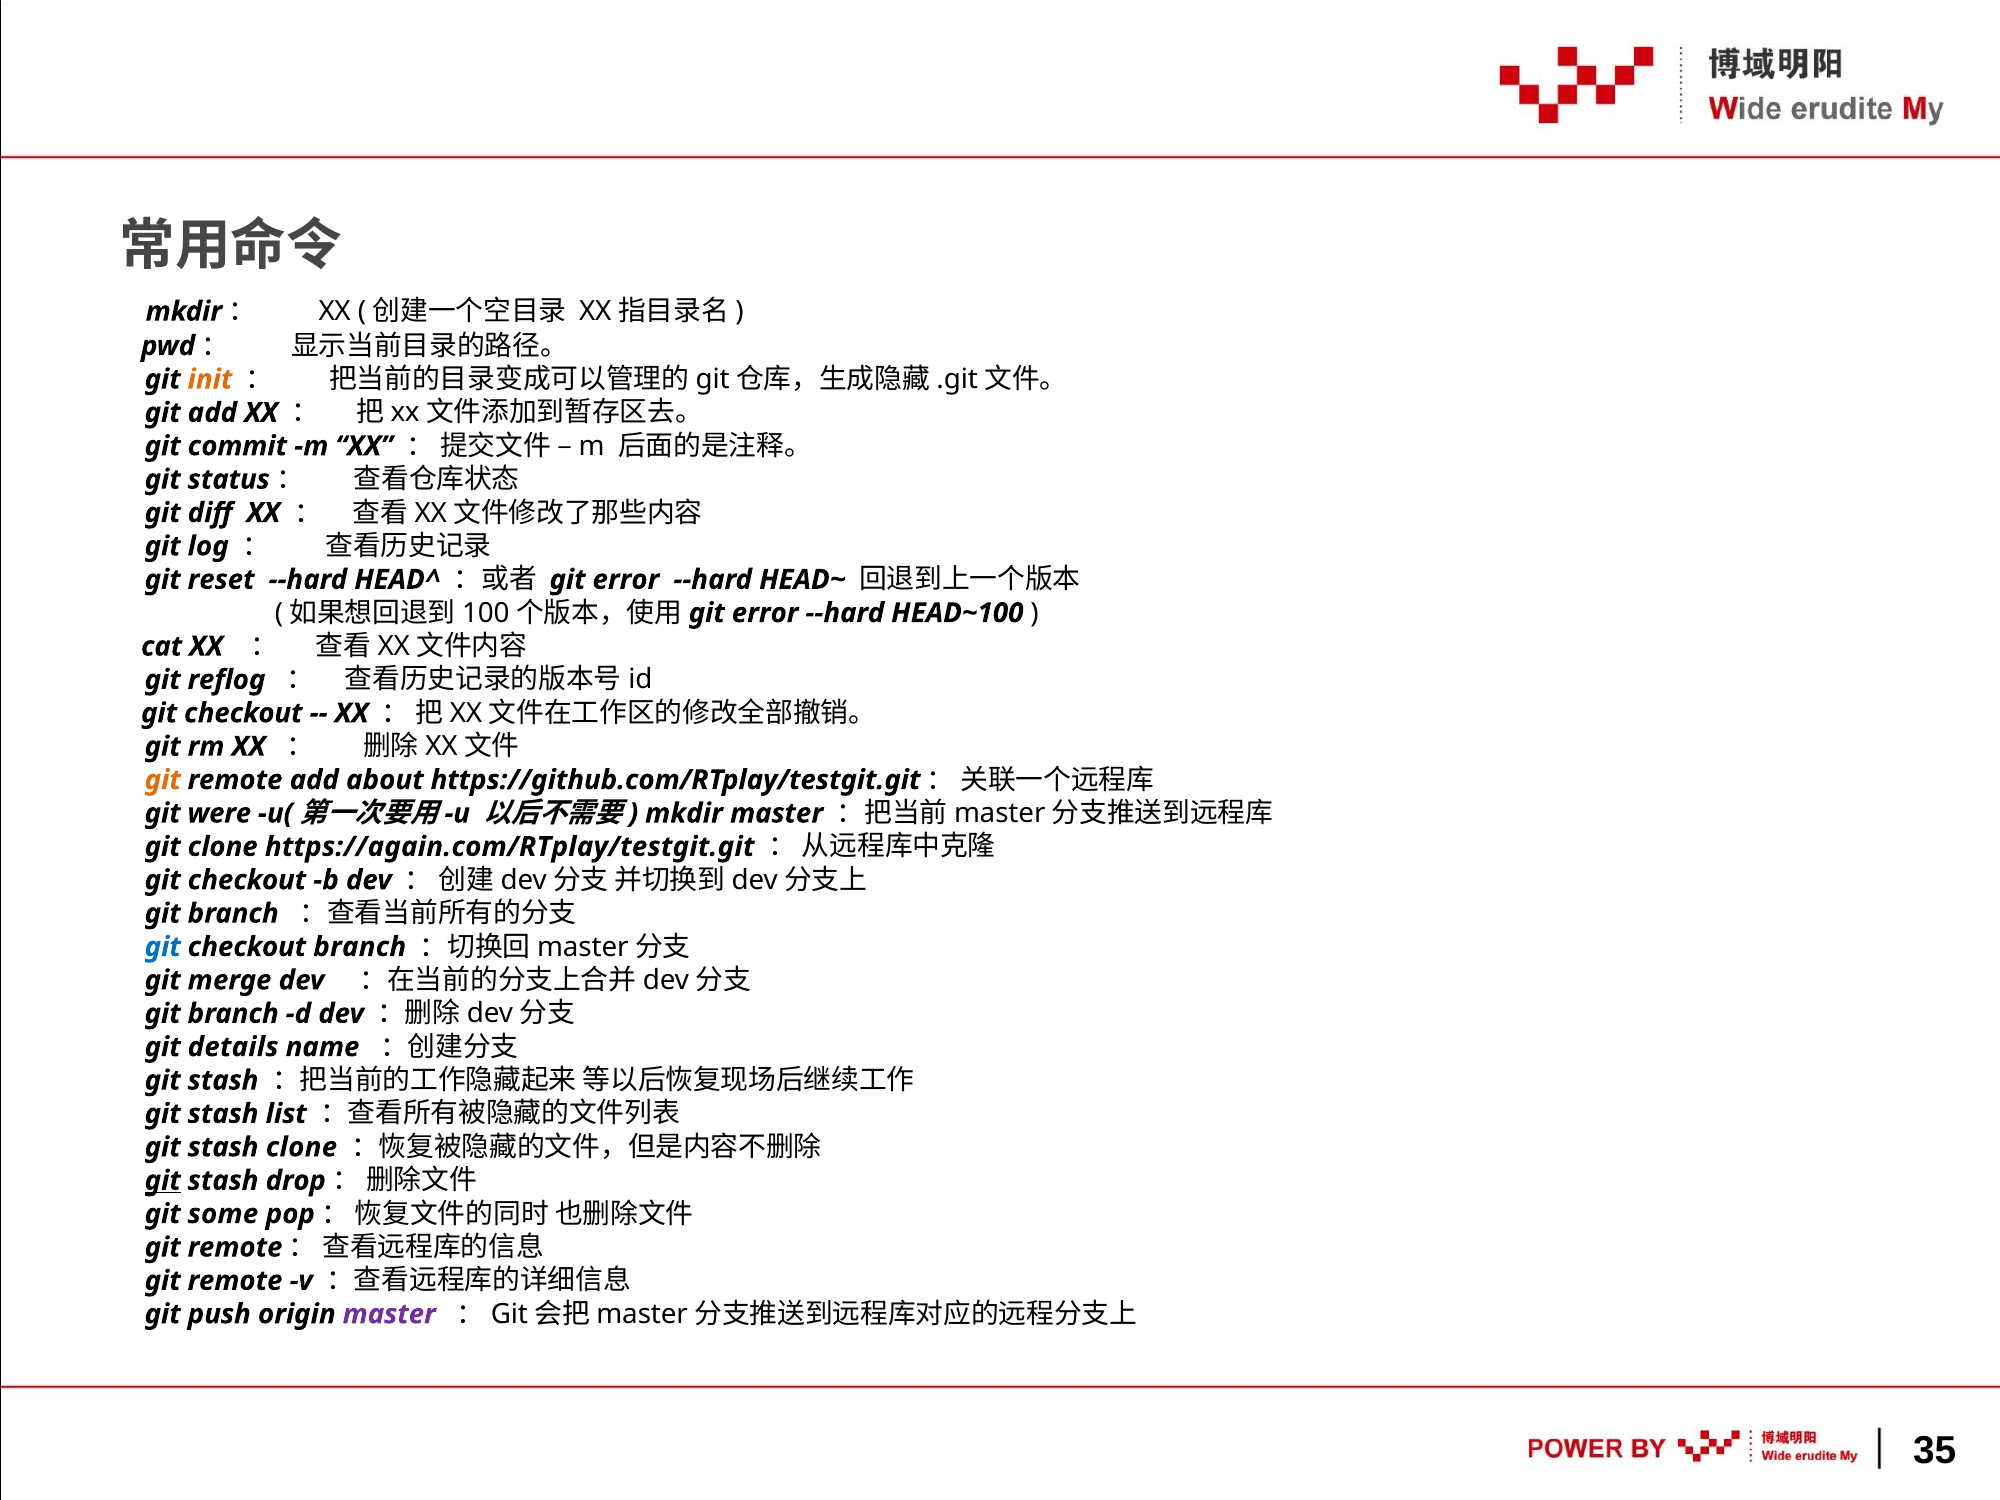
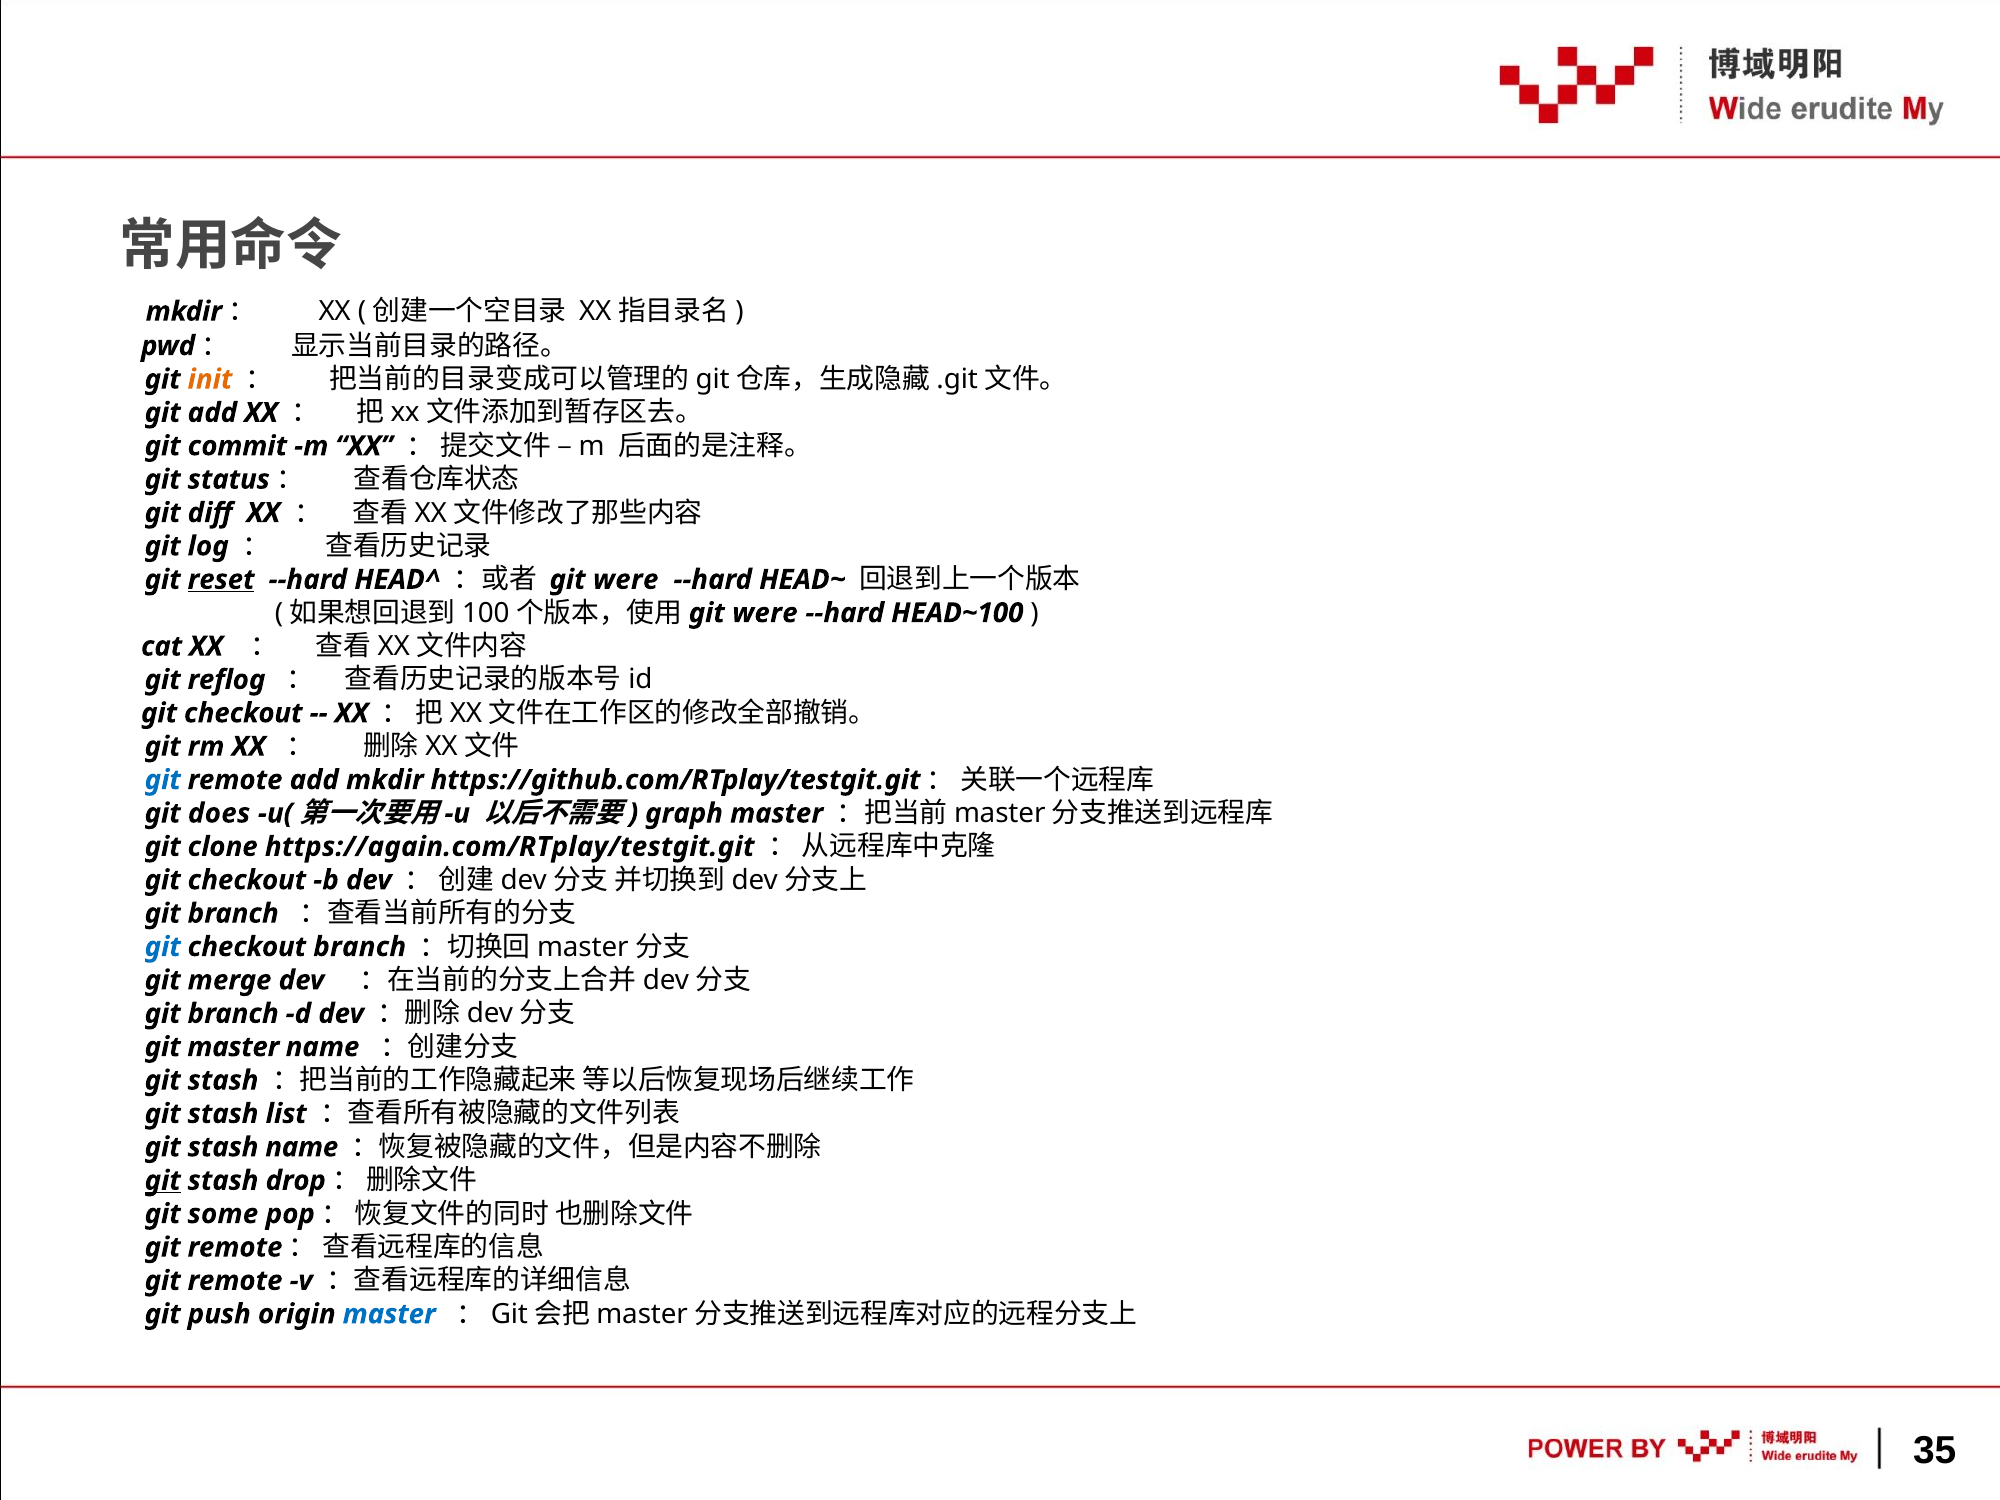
reset underline: none -> present (221, 580)
error: error -> were (626, 580)
error: error -> were (765, 613)
git colour: orange -> blue (163, 780)
add about: about -> mkdir (385, 780)
were: were -> does (219, 813)
mkdir: mkdir -> graph (684, 813)
git details: details -> master (233, 1047)
stash clone: clone -> name (302, 1147)
master colour: purple -> blue (389, 1314)
